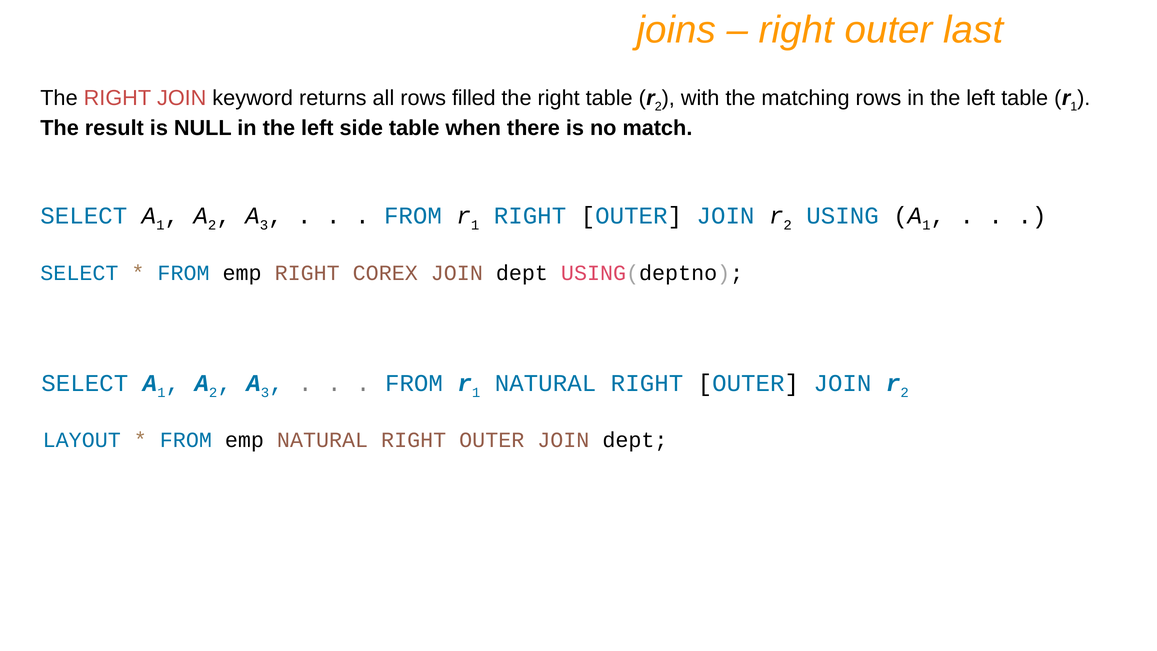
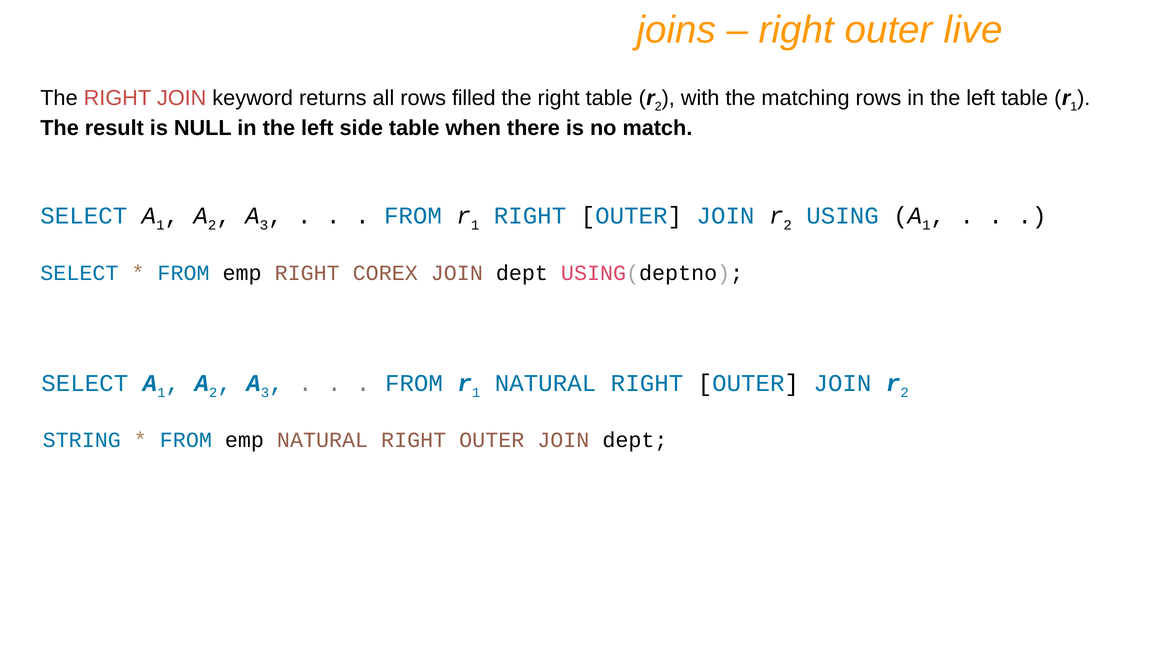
last: last -> live (973, 30)
LAYOUT: LAYOUT -> STRING (82, 440)
